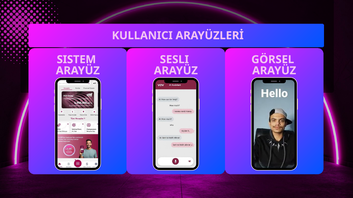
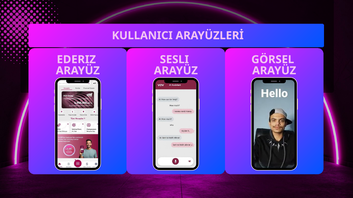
SISTEM: SISTEM -> EDERIZ (76, 60)
